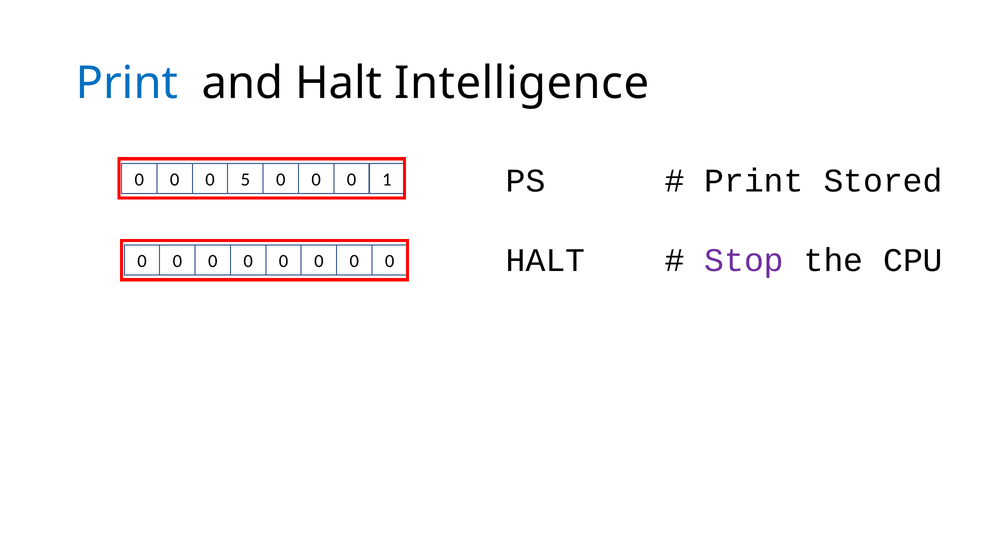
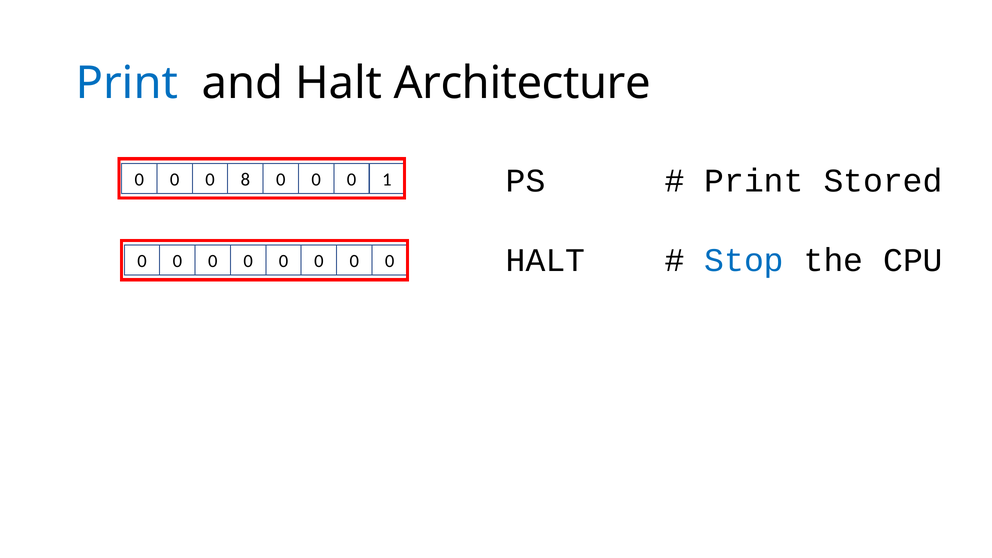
Intelligence: Intelligence -> Architecture (522, 83)
5: 5 -> 8 (245, 180)
Stop colour: purple -> blue (744, 260)
